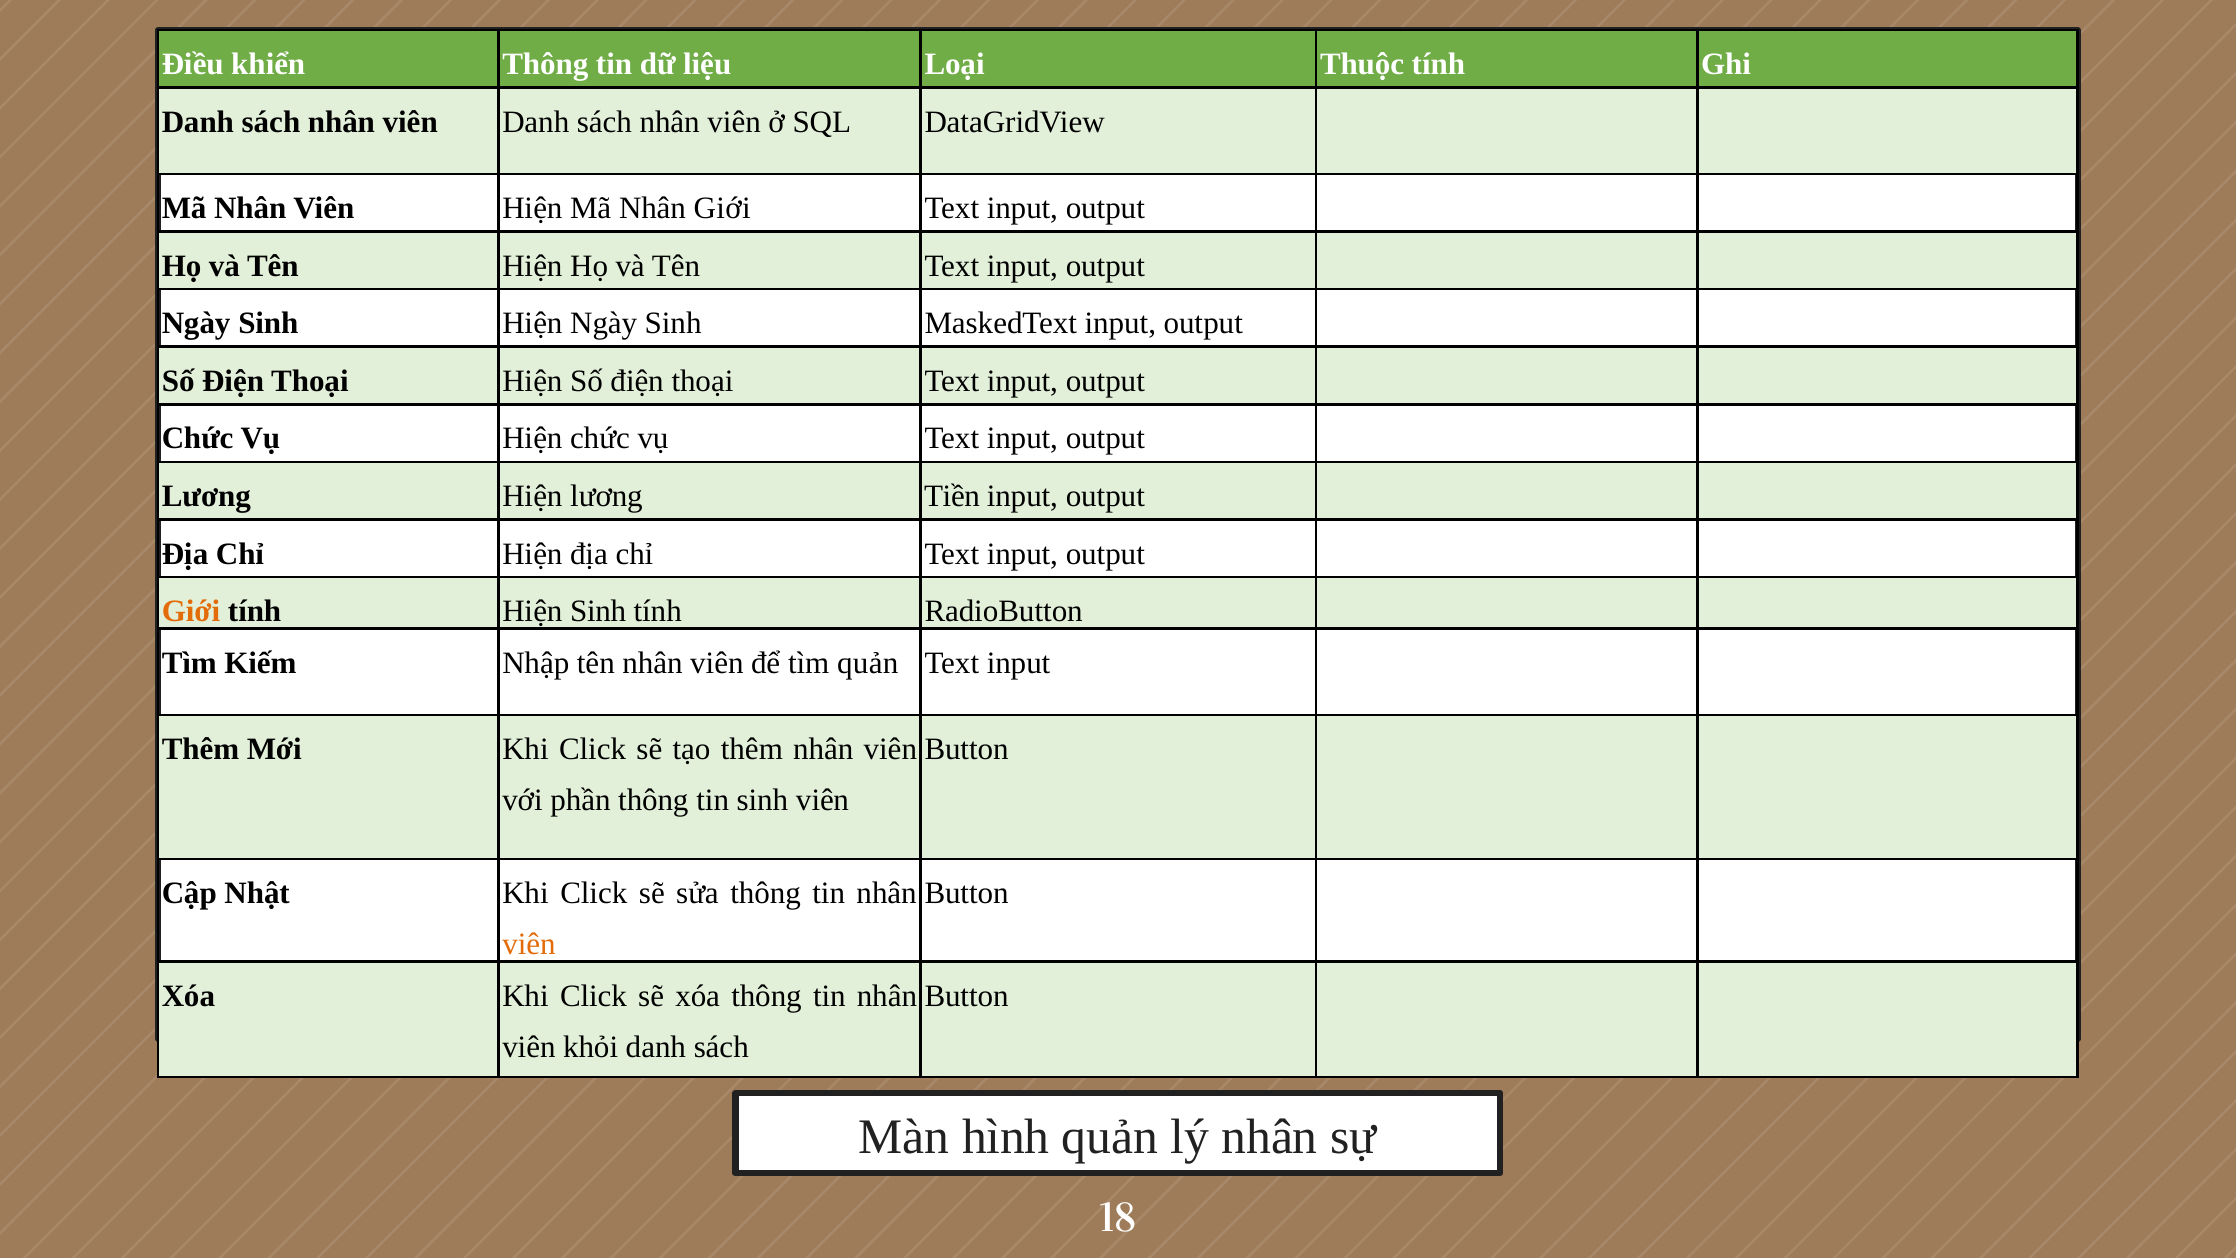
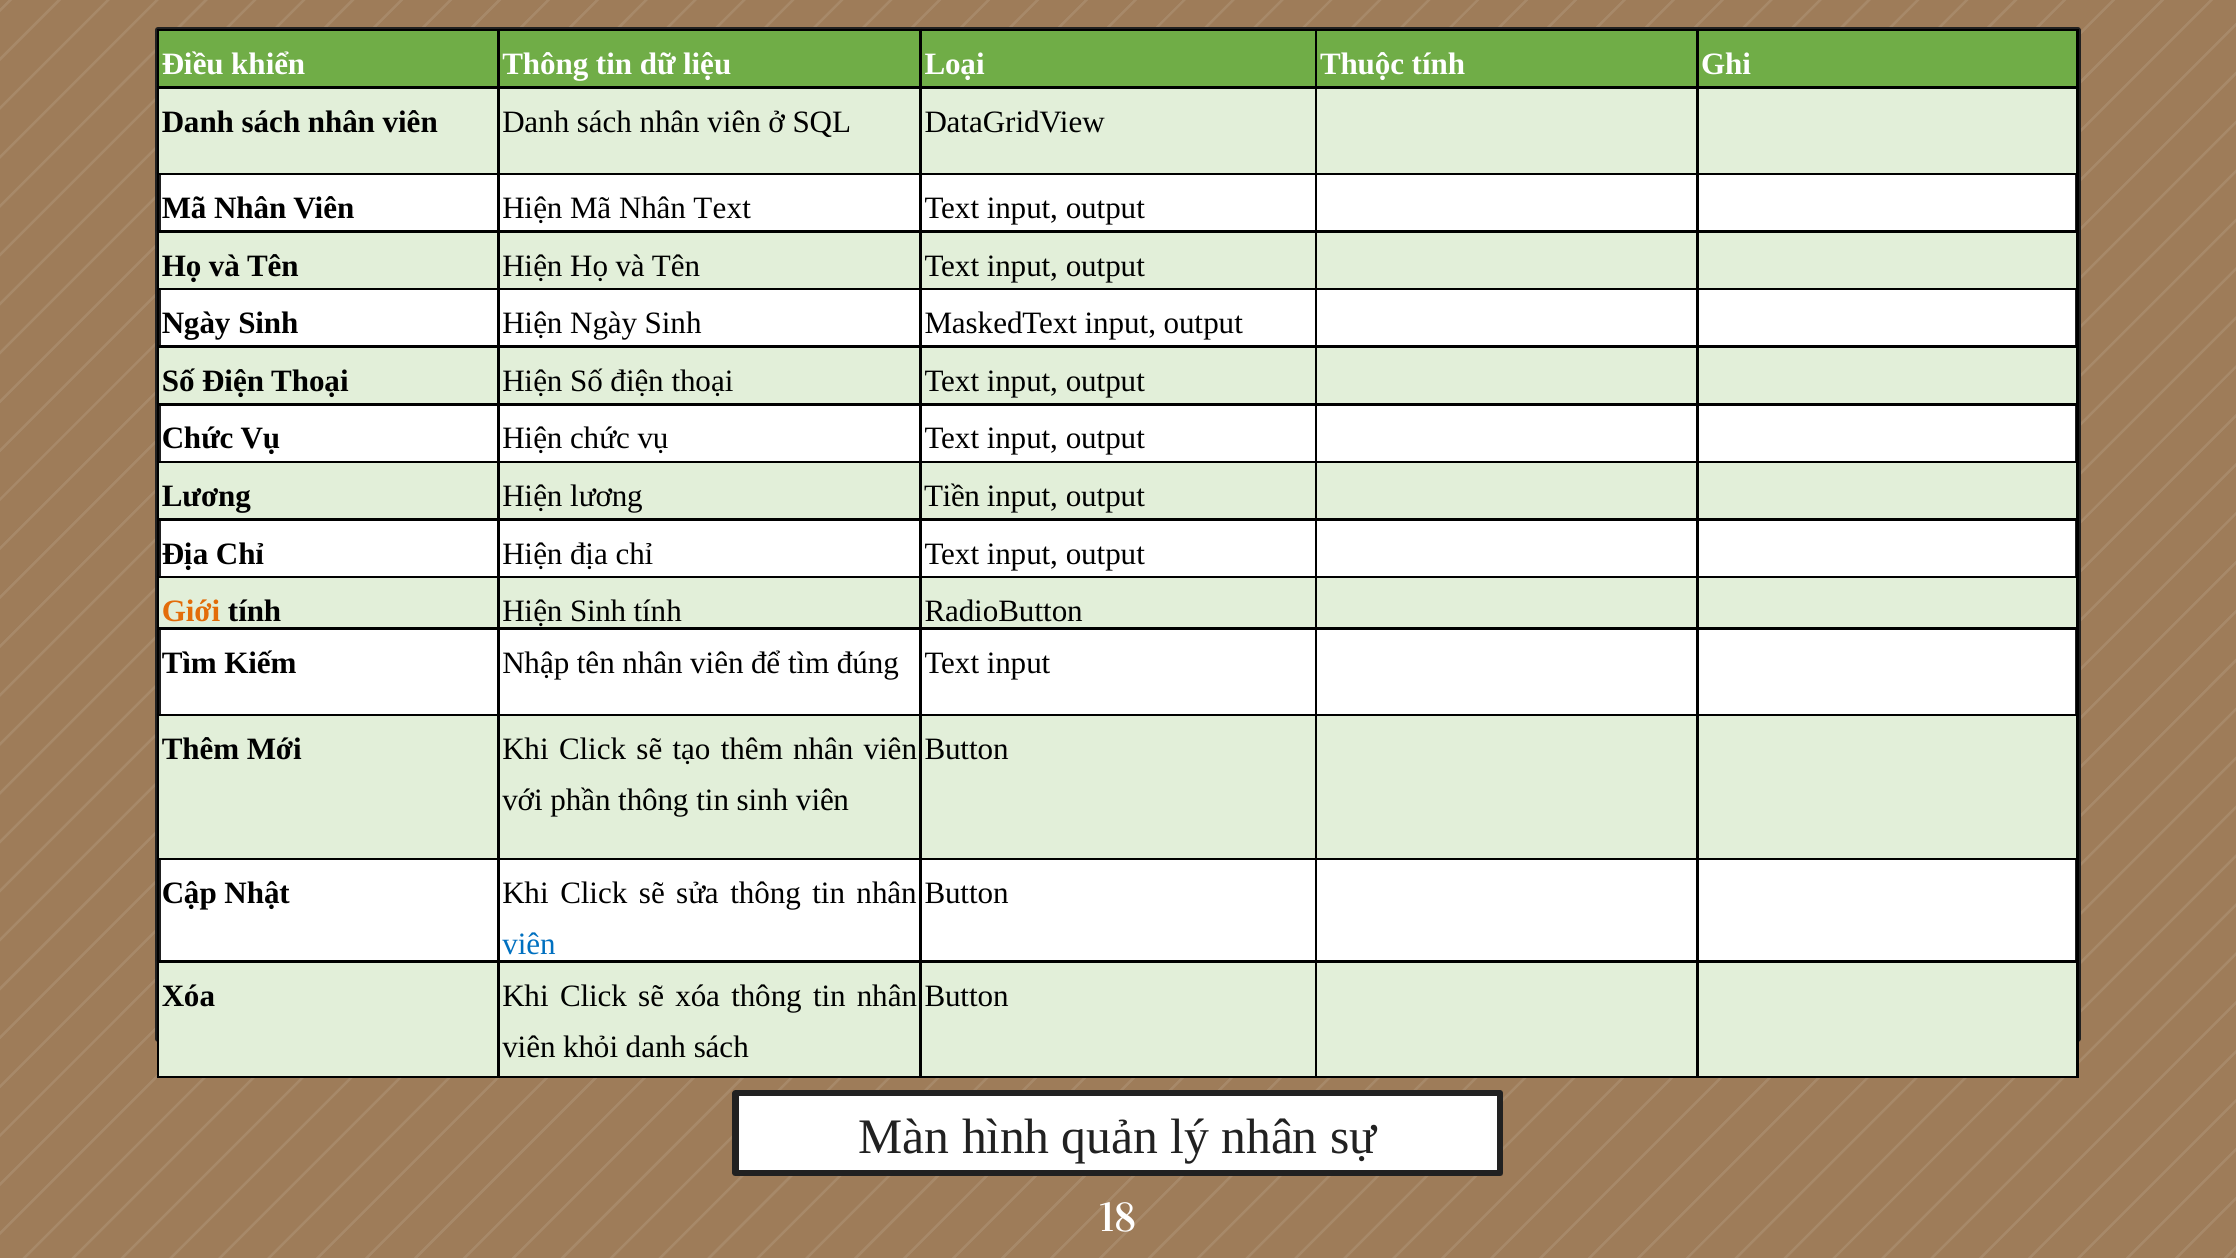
Nhân Giới: Giới -> Text (722, 208)
tìm quản: quản -> đúng (868, 663)
viên colour: orange -> blue (529, 945)
